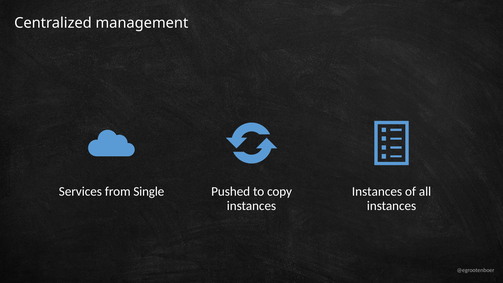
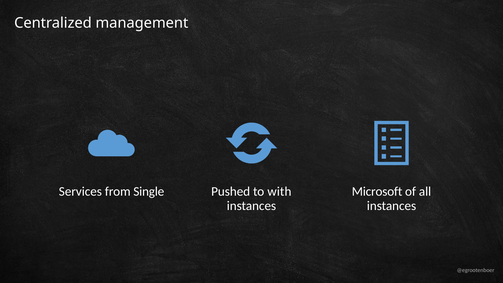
copy: copy -> with (279, 192)
Instances: Instances -> Microsoft (377, 192)
